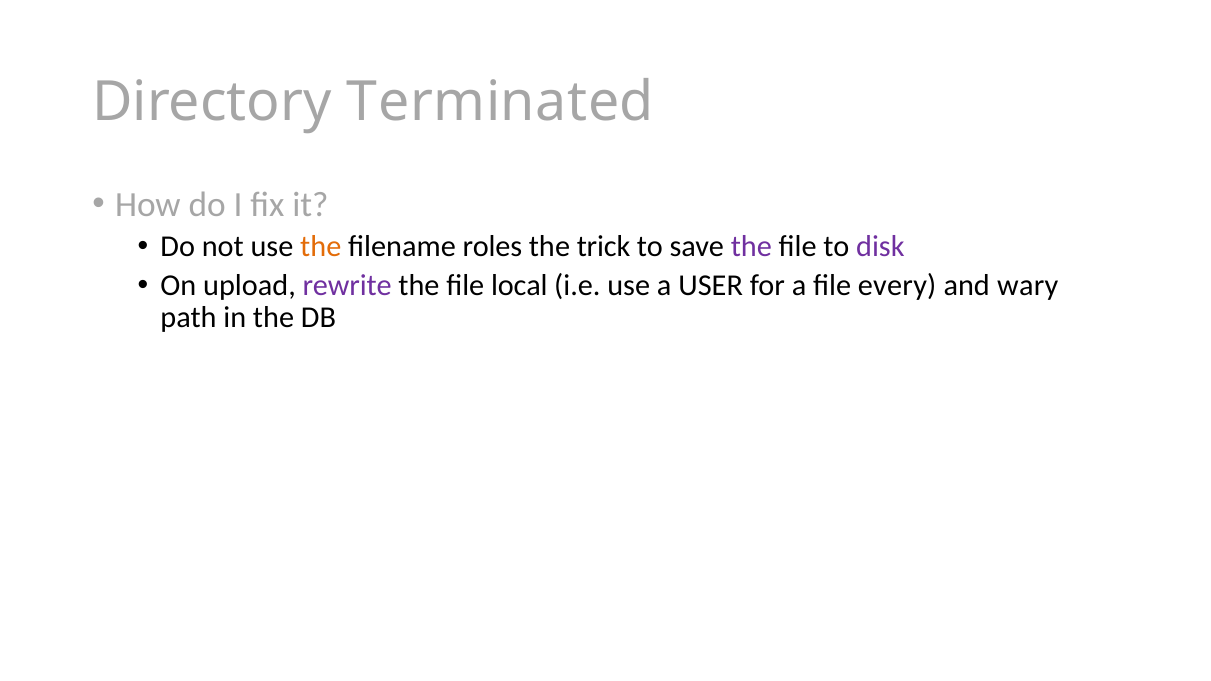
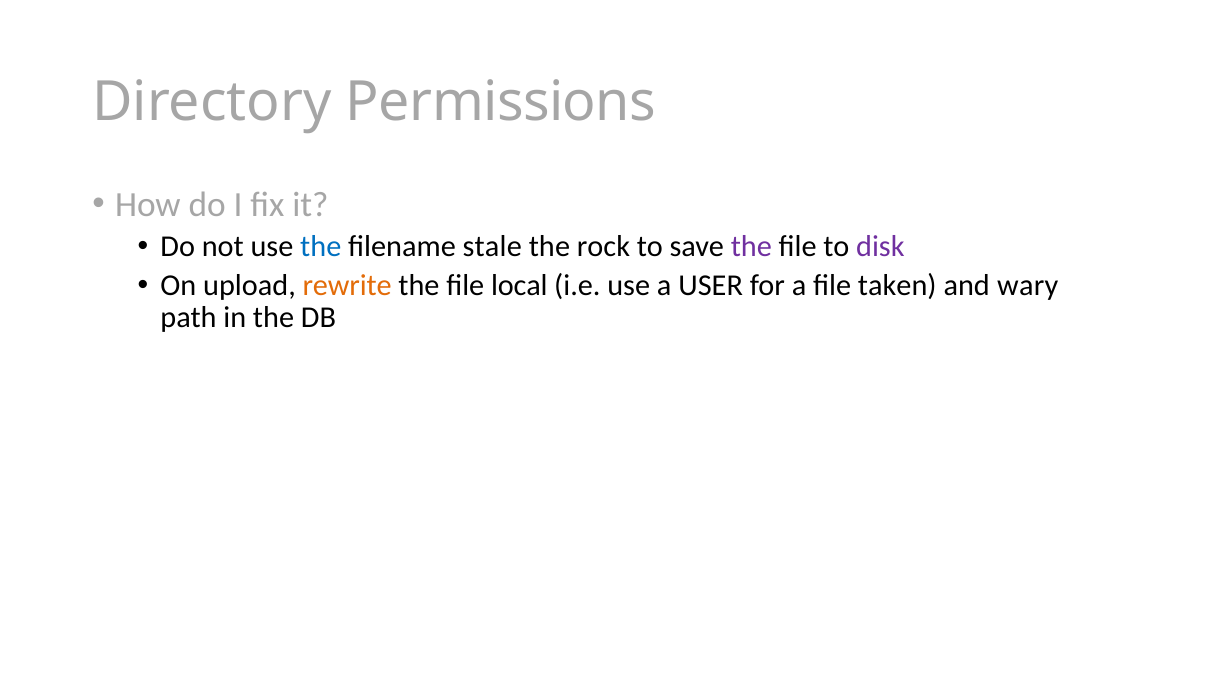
Terminated: Terminated -> Permissions (501, 102)
the colour: orange -> blue (321, 246)
roles: roles -> stale (492, 246)
trick: trick -> rock (603, 246)
rewrite colour: purple -> orange (347, 285)
every: every -> taken (897, 285)
